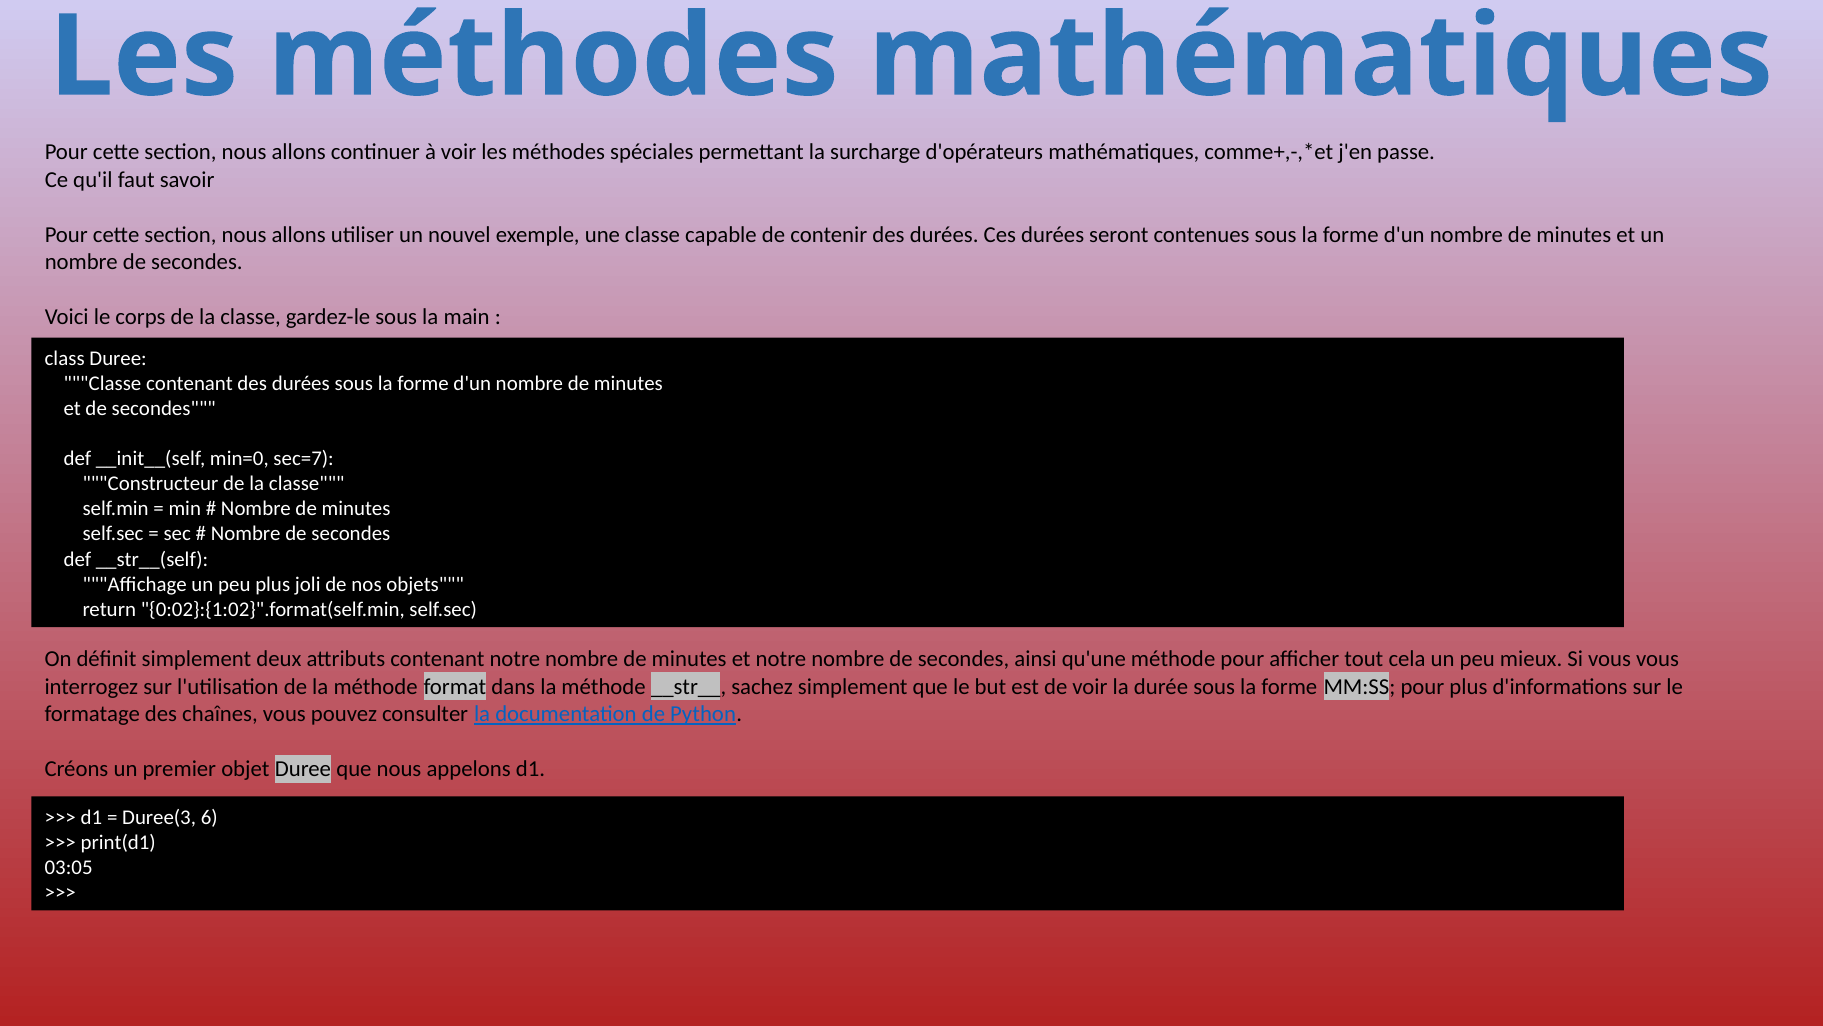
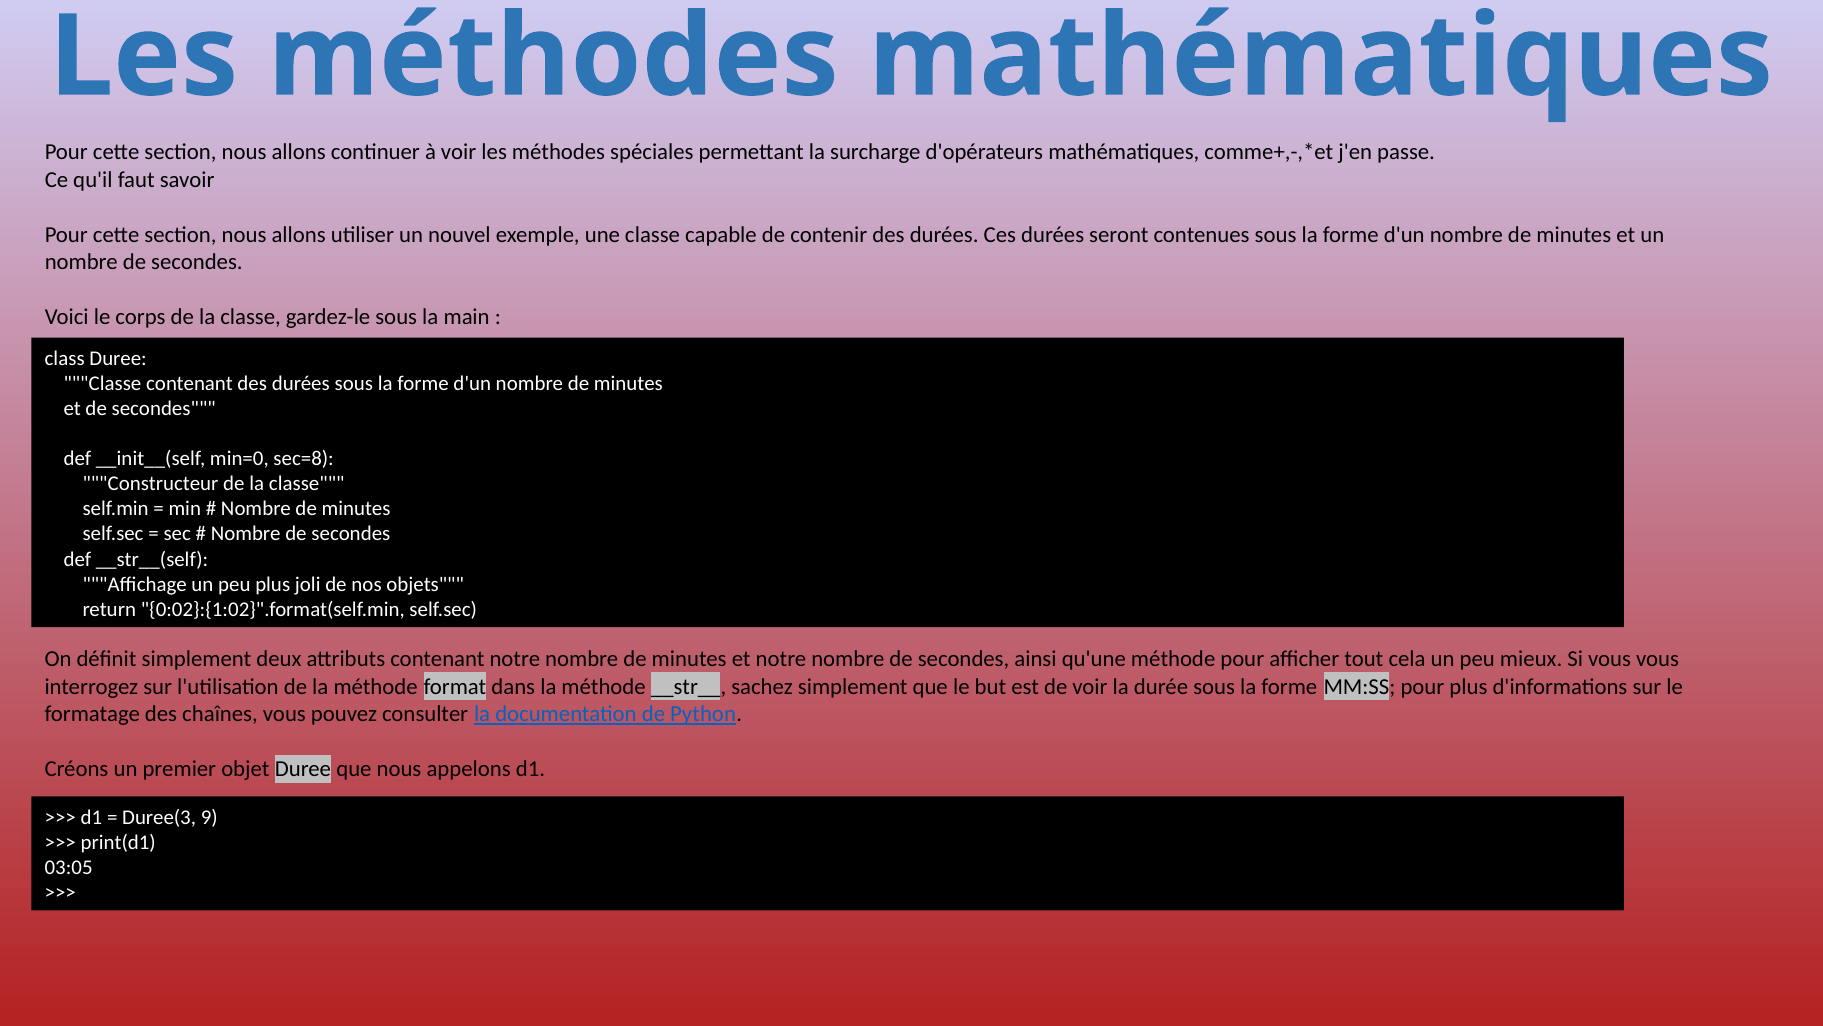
sec=7: sec=7 -> sec=8 (304, 459)
6: 6 -> 9 (209, 817)
